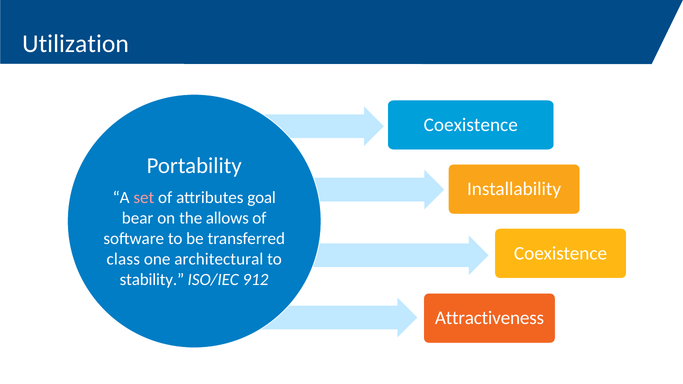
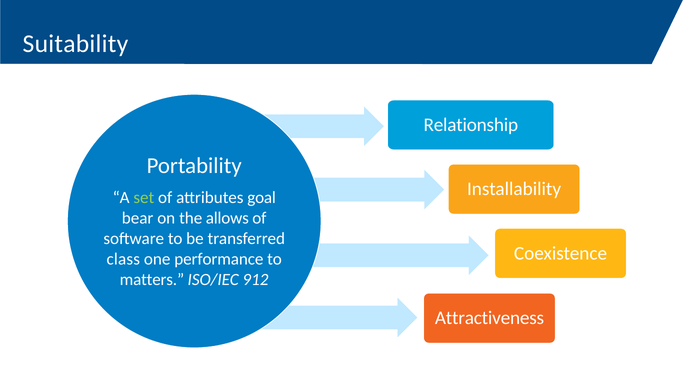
Utilization: Utilization -> Suitability (75, 44)
Coexistence: Coexistence -> Relationship (471, 125)
set colour: pink -> light green (144, 198)
architectural: architectural -> performance (219, 259)
stability: stability -> matters (152, 280)
